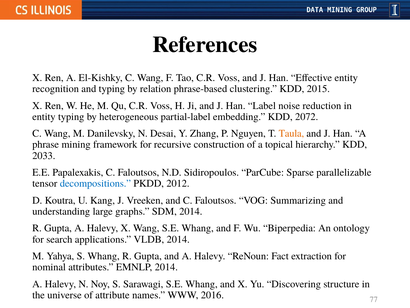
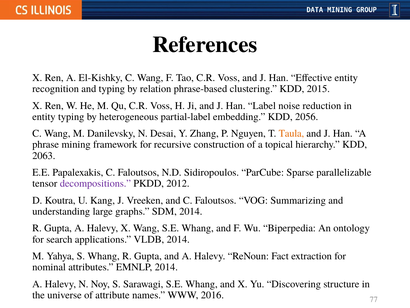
2072: 2072 -> 2056 (307, 117)
2033: 2033 -> 2063 (44, 155)
decompositions colour: blue -> purple (95, 183)
